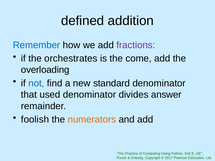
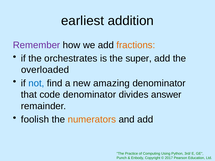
defined: defined -> earliest (83, 21)
Remember colour: blue -> purple (37, 45)
fractions colour: purple -> orange (136, 45)
come: come -> super (139, 58)
overloading: overloading -> overloaded (45, 70)
standard: standard -> amazing (111, 83)
used: used -> code (50, 95)
